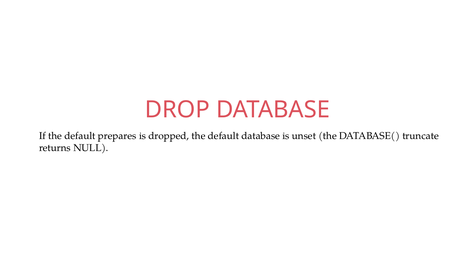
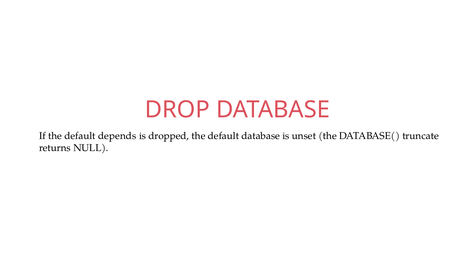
prepares: prepares -> depends (117, 136)
